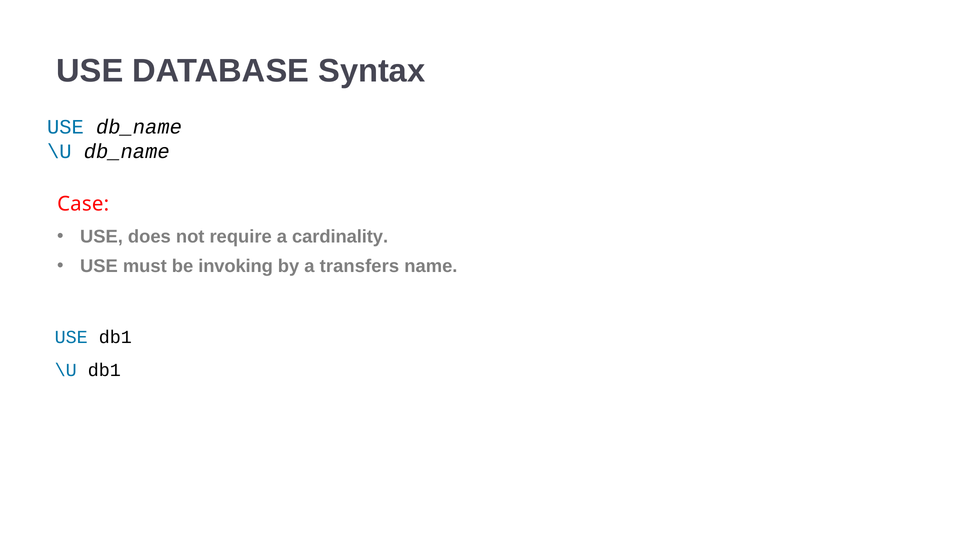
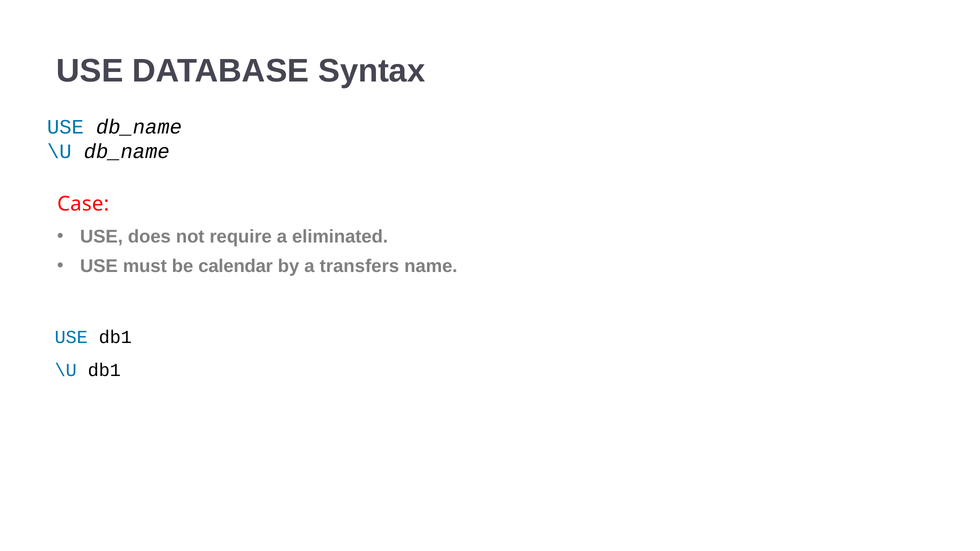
cardinality: cardinality -> eliminated (340, 237)
invoking: invoking -> calendar (236, 266)
